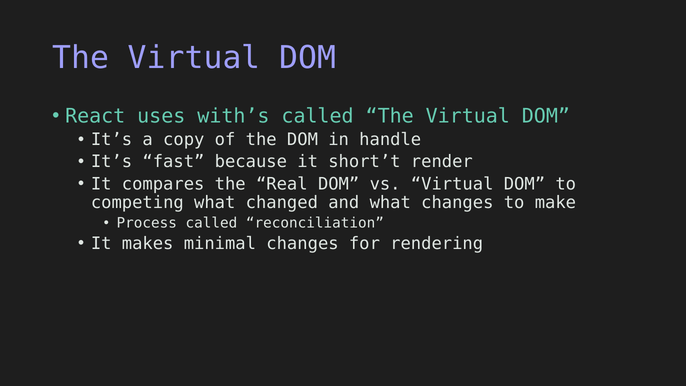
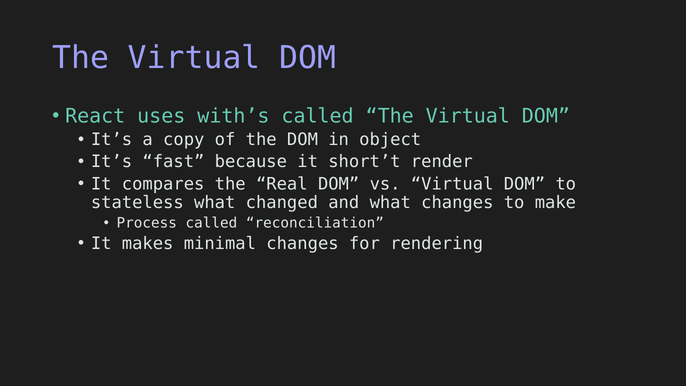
handle: handle -> object (390, 140)
competing: competing -> stateless (137, 202)
